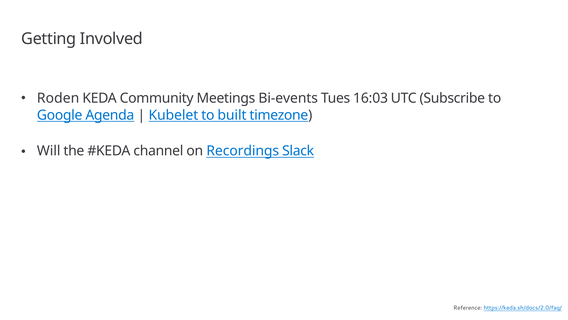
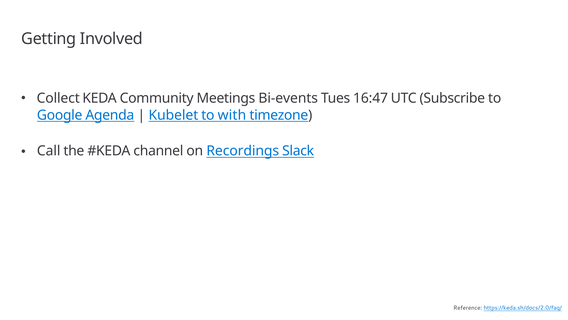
Roden: Roden -> Collect (58, 98)
16:03: 16:03 -> 16:47 (371, 98)
built: built -> with (232, 115)
Will: Will -> Call (49, 151)
